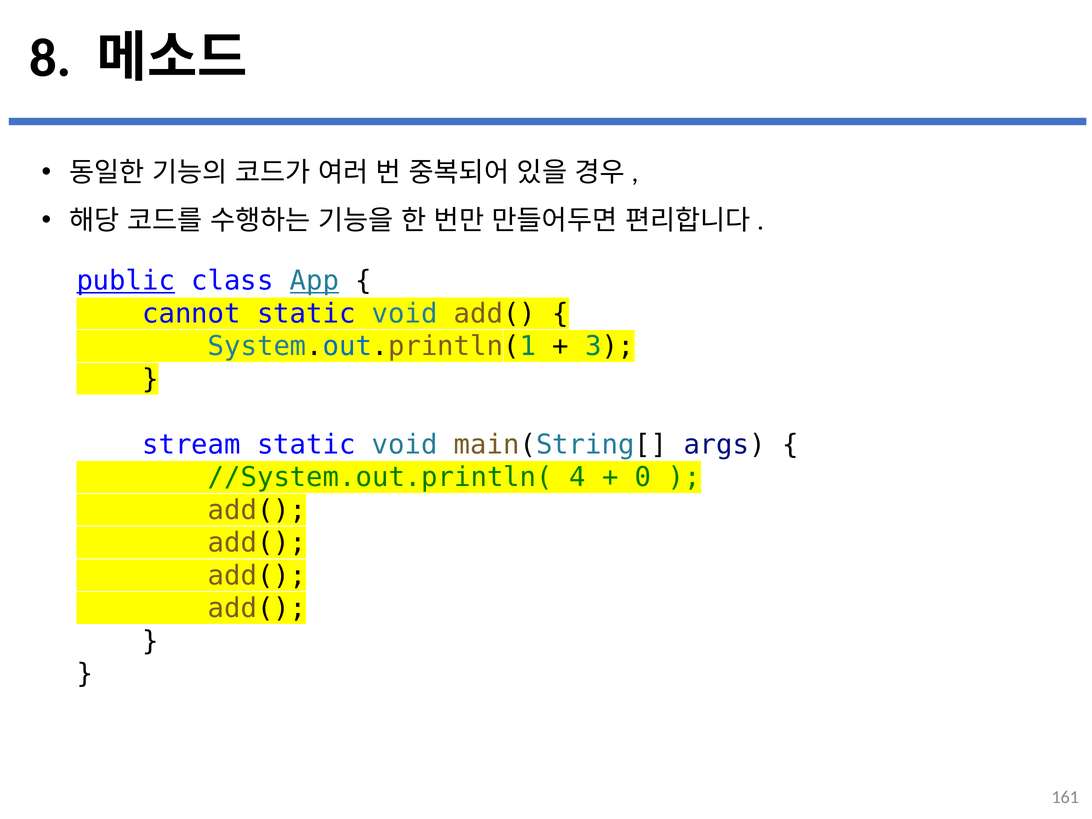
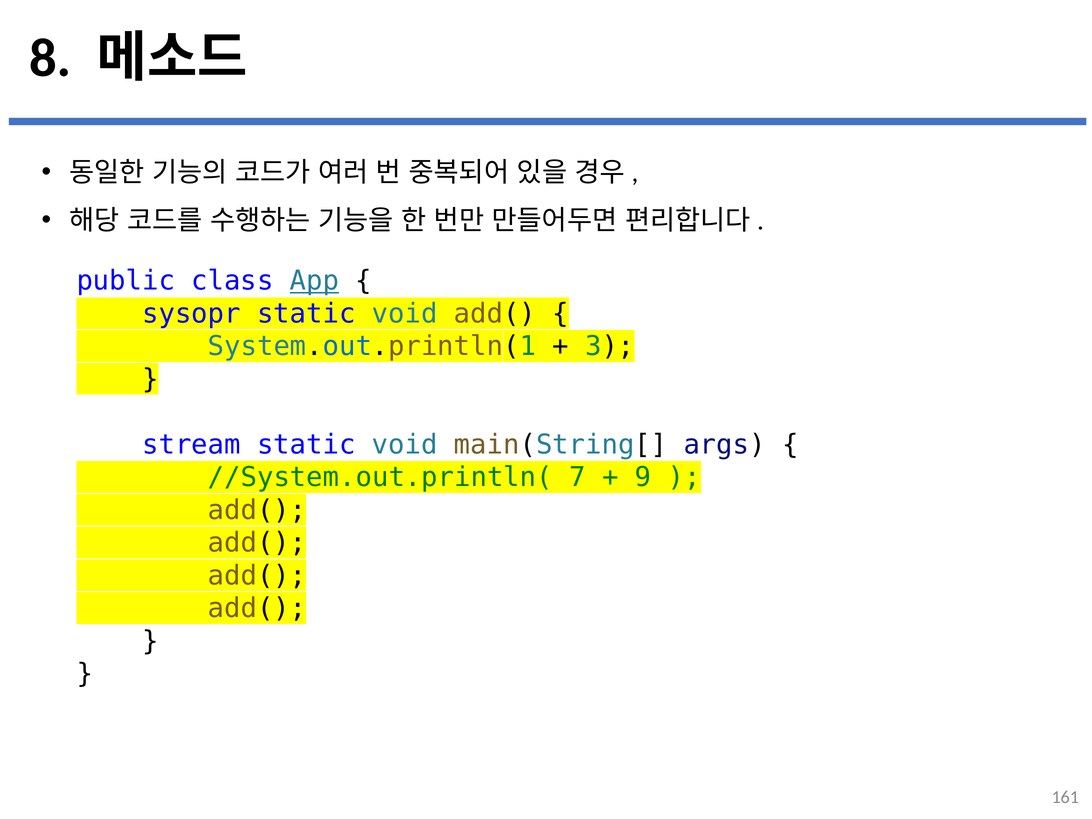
public underline: present -> none (126, 281)
cannot: cannot -> sysopr (191, 314)
4: 4 -> 7 (577, 477)
0: 0 -> 9 (643, 477)
